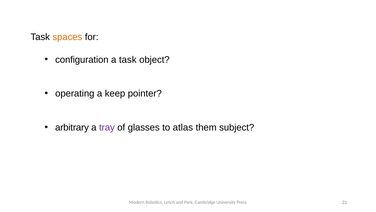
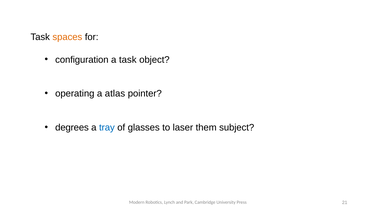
keep: keep -> atlas (115, 93)
arbitrary: arbitrary -> degrees (72, 127)
tray colour: purple -> blue (107, 127)
atlas: atlas -> laser (183, 127)
